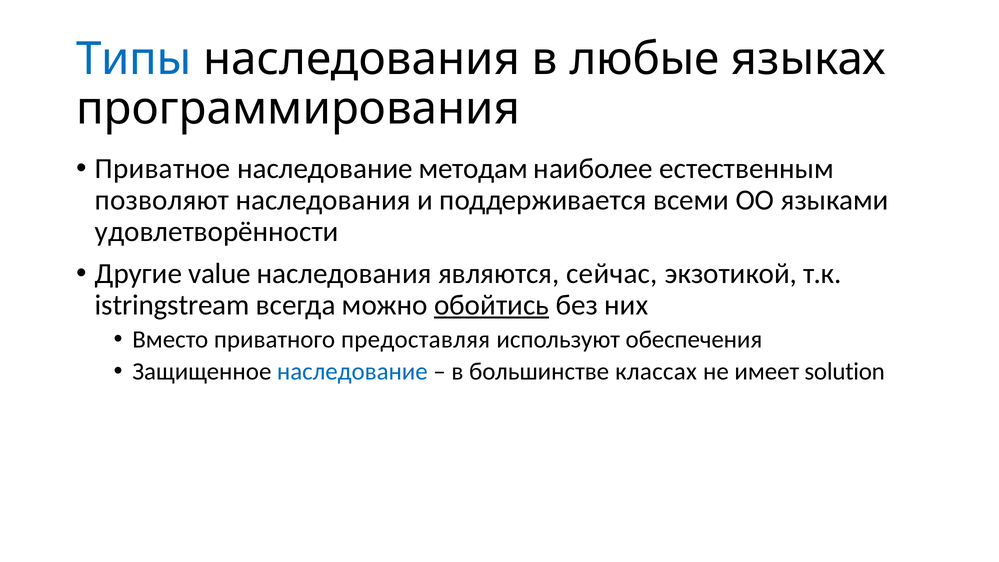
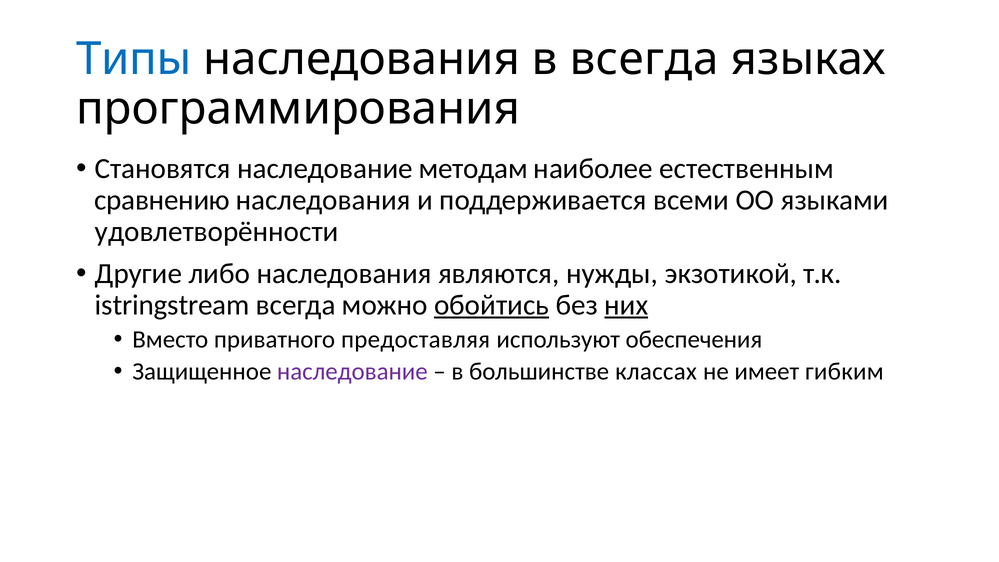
в любые: любые -> всегда (644, 59)
Приватное: Приватное -> Становятся (163, 169)
позволяют: позволяют -> сравнению (162, 200)
value: value -> либо (219, 274)
сейчас: сейчас -> нужды (612, 274)
них underline: none -> present (626, 305)
наследование colour: blue -> purple (352, 372)
solution: solution -> гибким (844, 372)
